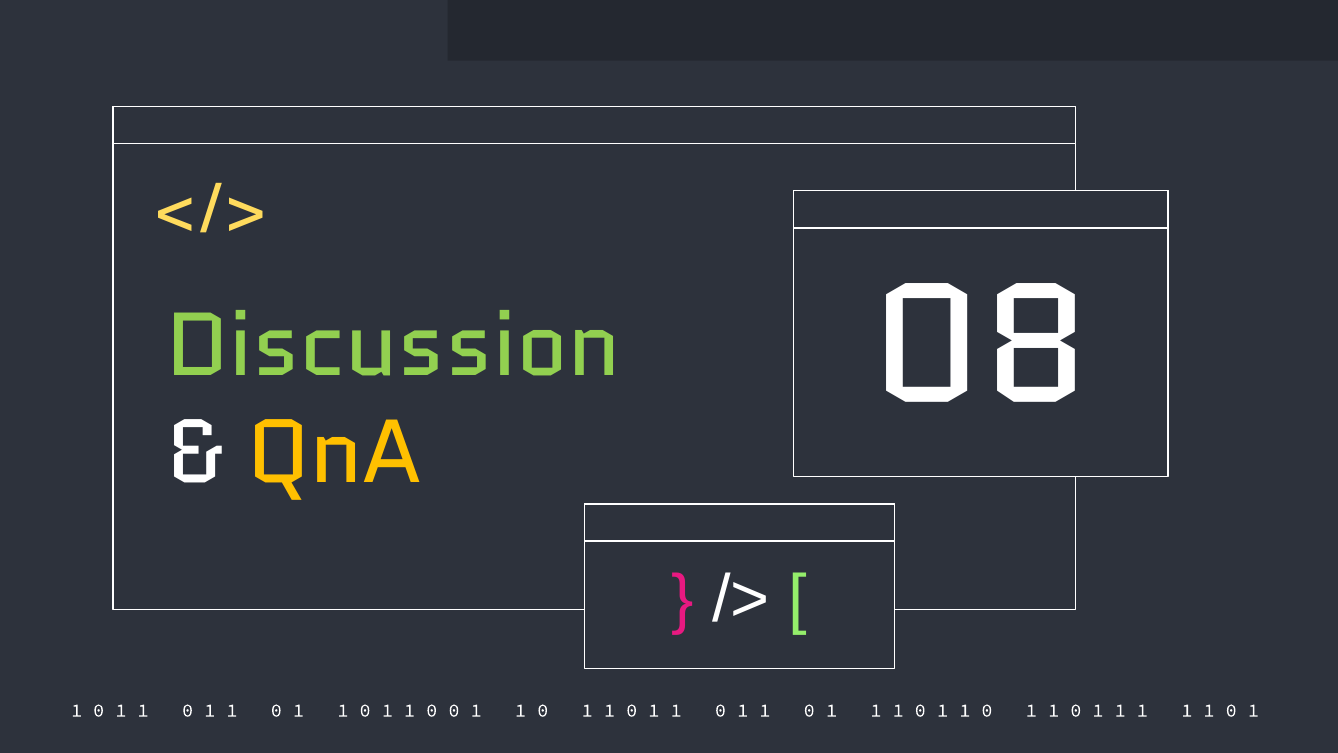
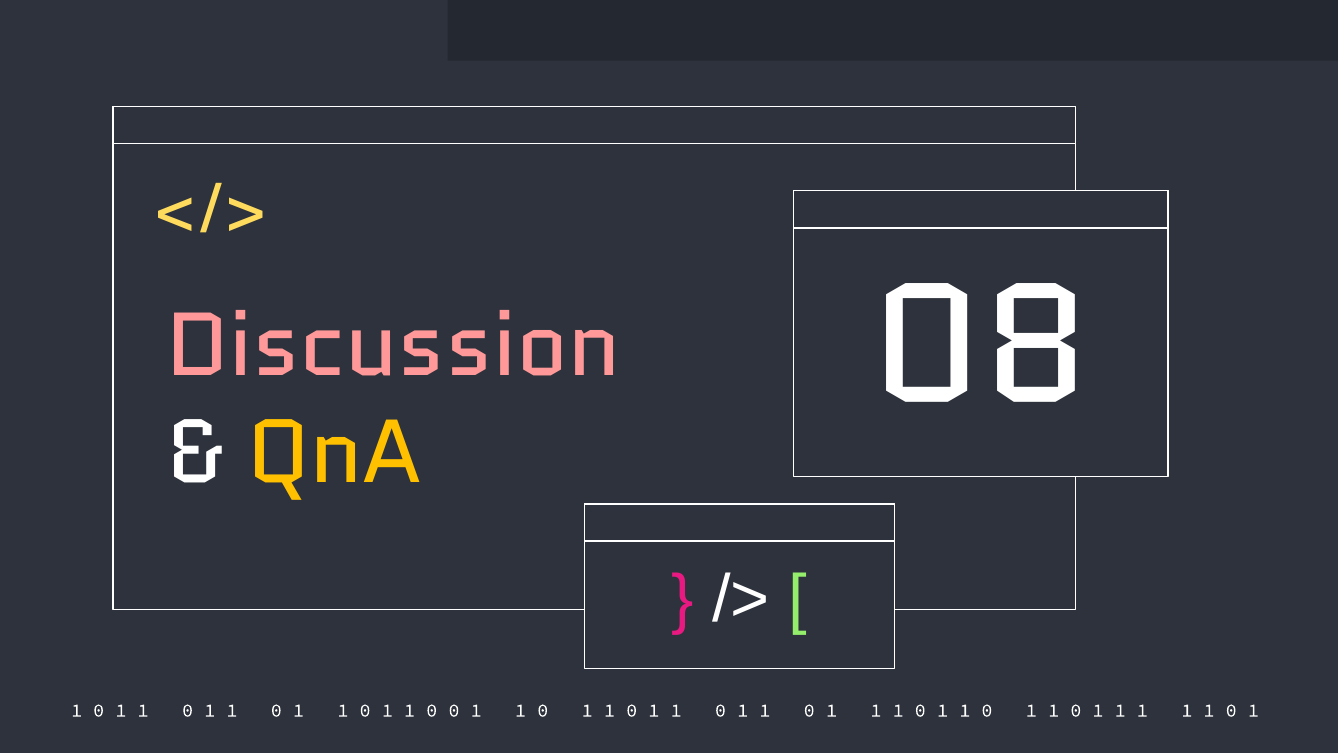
Discussion colour: light green -> pink (393, 346)
